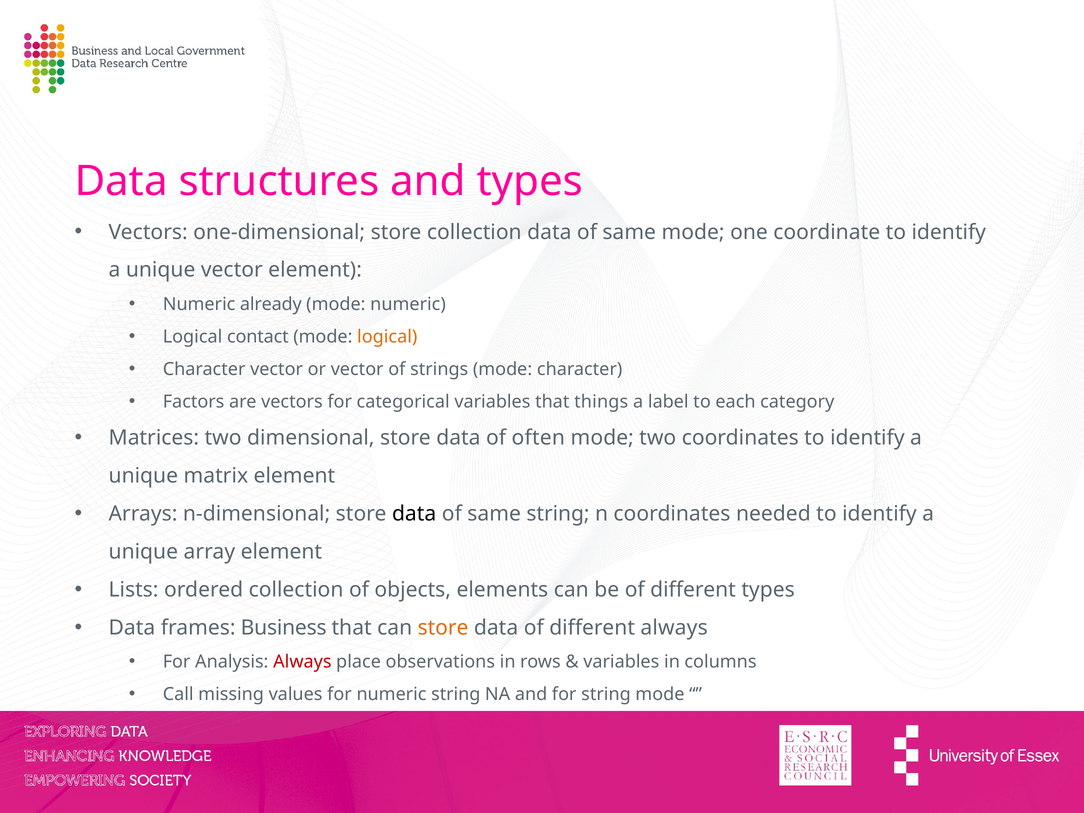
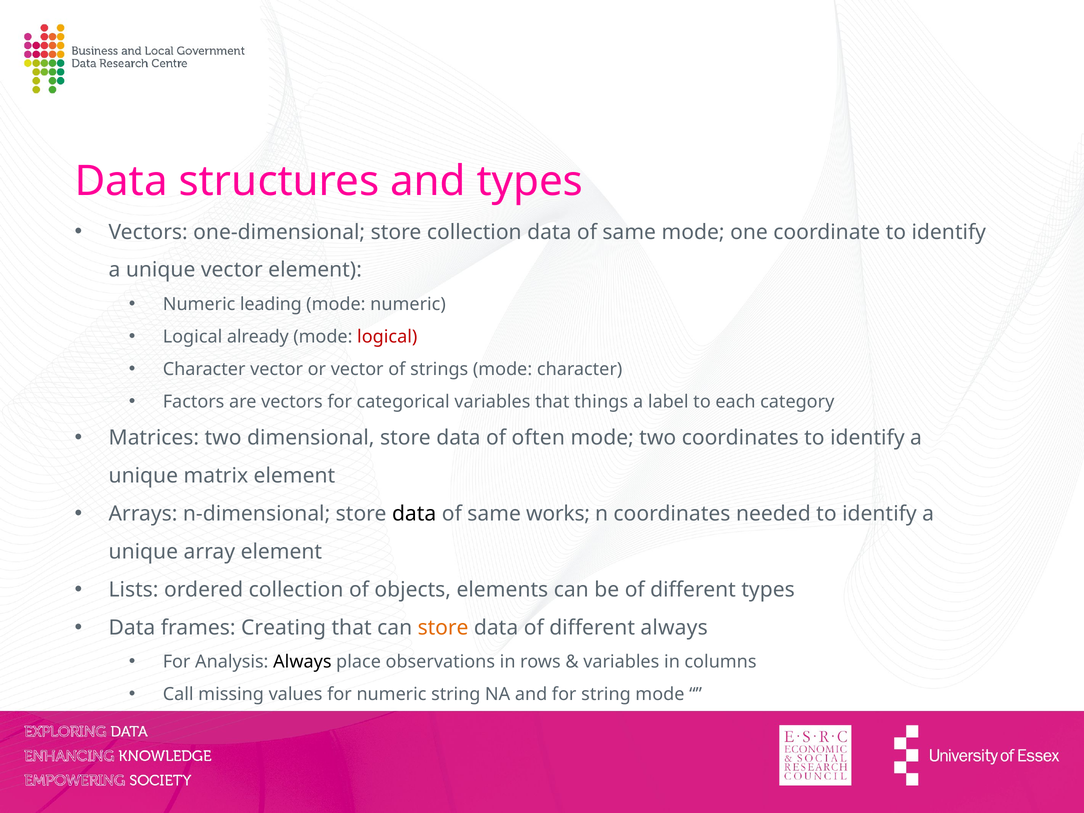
already: already -> leading (271, 304)
contact: contact -> already (258, 337)
logical colour: orange -> red (387, 337)
same string: string -> works (558, 514)
Business: Business -> Creating (284, 628)
Always colour: red -> black (302, 662)
